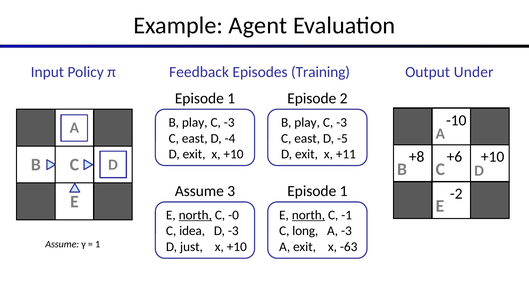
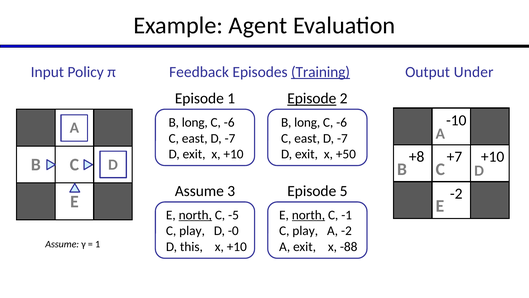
Training underline: none -> present (321, 72)
Episode underline: none -> present (312, 98)
play: play -> long (195, 122)
-3: -3 -> -6 (229, 122)
play: play -> long (307, 122)
-3: -3 -> -6 (342, 122)
-4: -4 -> -7 (230, 138)
-5: -5 -> -7 (342, 138)
+11: +11 -> +50 (346, 154)
+6: +6 -> +7 (454, 157)
3 Episode 1: 1 -> 5 (344, 191)
-0: -0 -> -5 (233, 215)
idea: idea -> play (192, 231)
D -3: -3 -> -0 (233, 231)
long: long -> play (305, 231)
A -3: -3 -> -2 (346, 231)
just: just -> this (191, 246)
-63: -63 -> -88 (349, 246)
